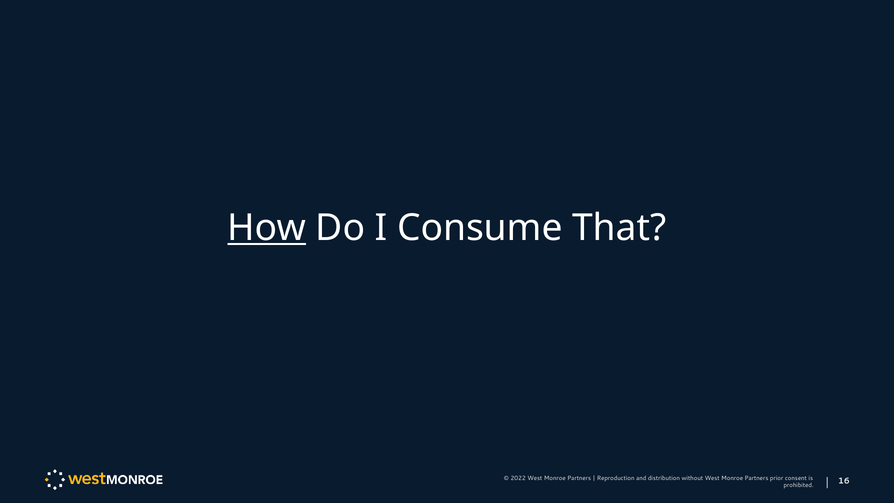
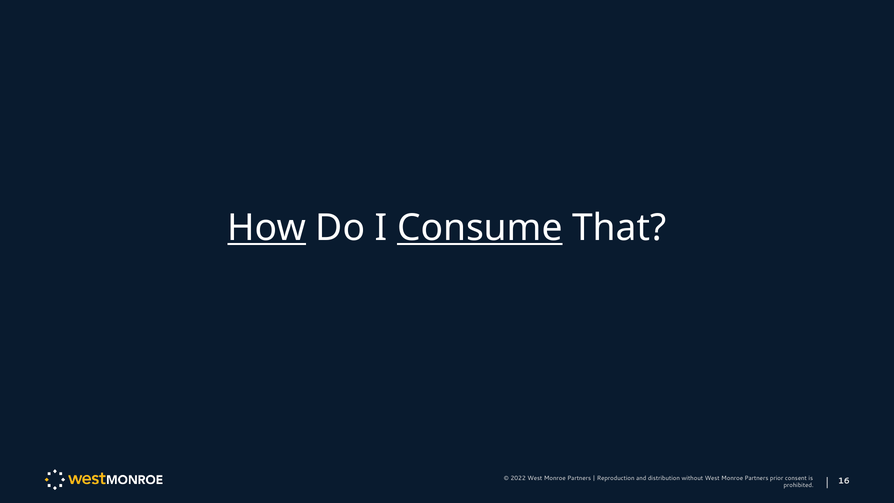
Consume underline: none -> present (480, 228)
